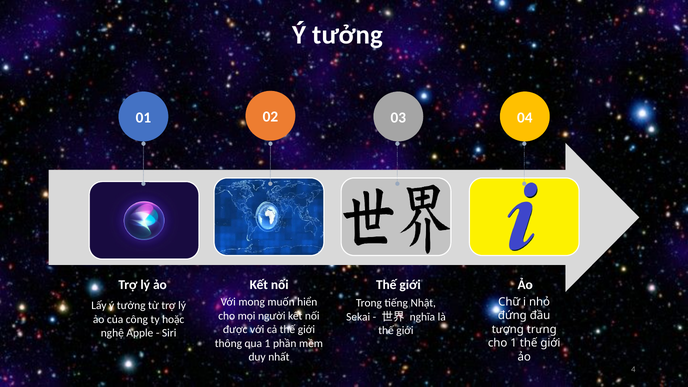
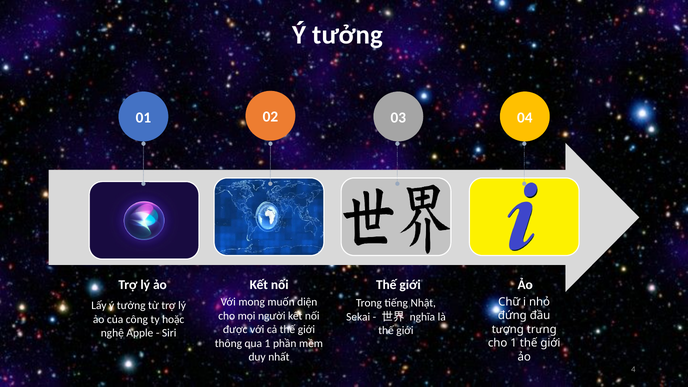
hiển: hiển -> diện (307, 302)
